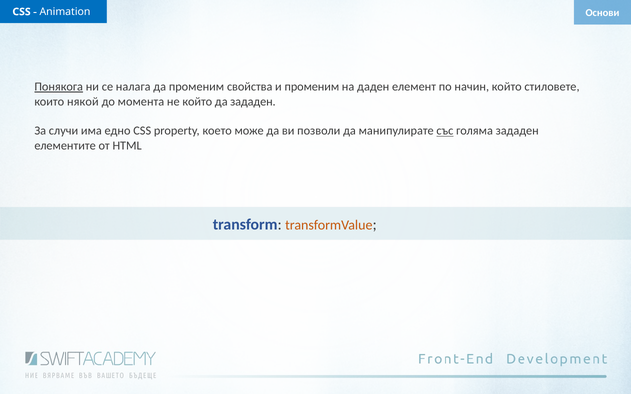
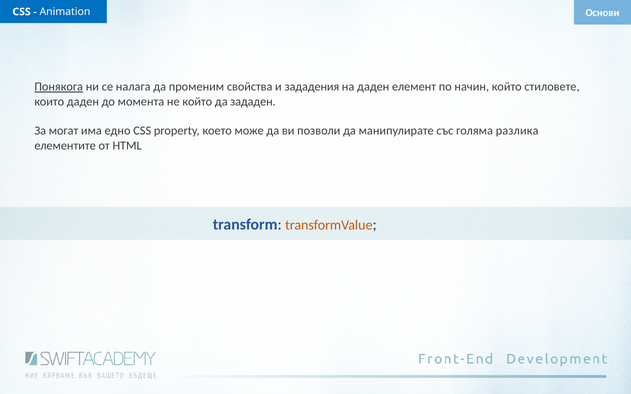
и променим: променим -> зададения (312, 87)
които някой: някой -> даден (83, 102)
случи: случи -> могат (64, 131)
със underline: present -> none (445, 131)
голяма зададен: зададен -> разлика (517, 131)
